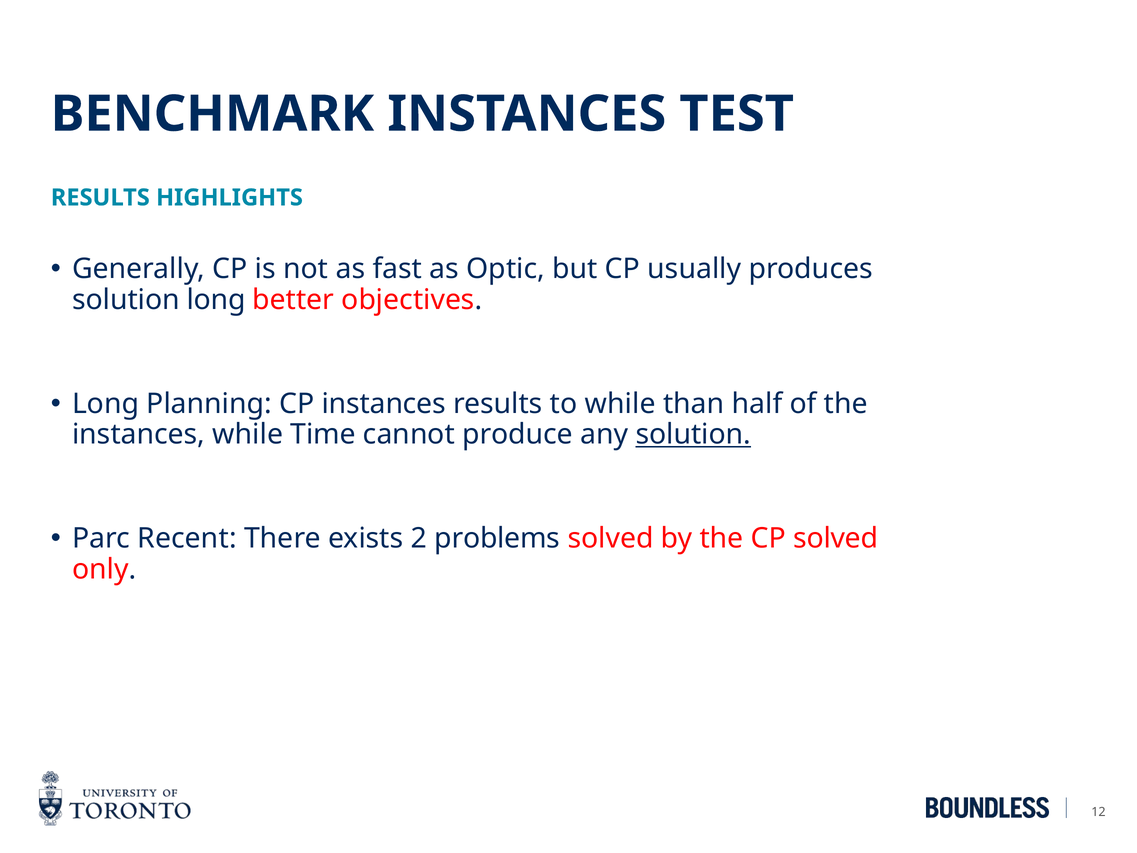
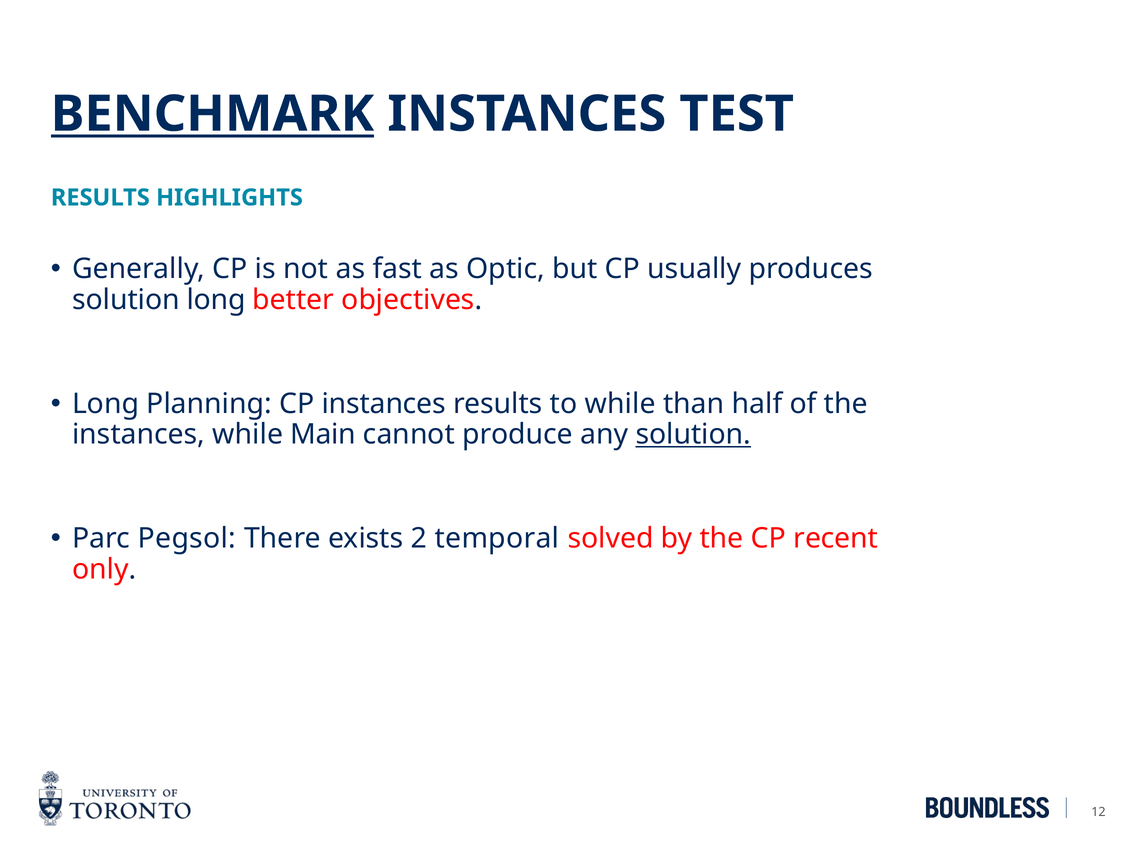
BENCHMARK underline: none -> present (212, 114)
Time: Time -> Main (323, 434)
Recent: Recent -> Pegsol (187, 538)
problems: problems -> temporal (497, 538)
CP solved: solved -> recent (836, 538)
